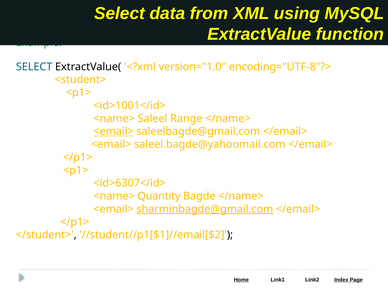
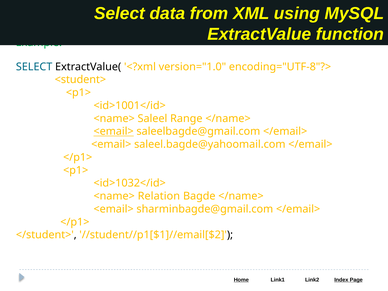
<id>6307</id>: <id>6307</id> -> <id>1032</id> (130, 183)
Quantity: Quantity -> Relation (159, 196)
sharminbagde@gmail.com underline: present -> none (205, 209)
